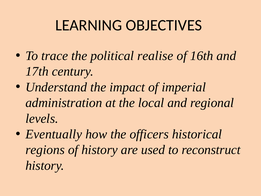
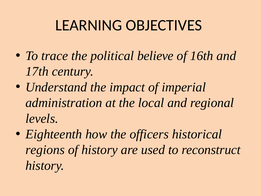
realise: realise -> believe (155, 56)
Eventually: Eventually -> Eighteenth (54, 134)
